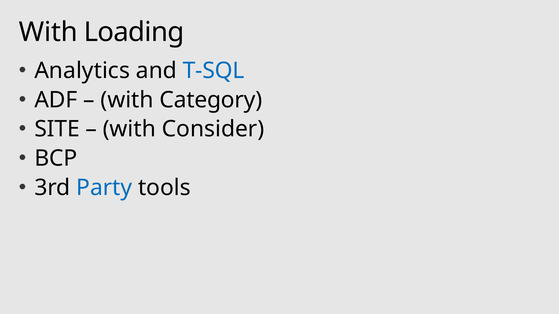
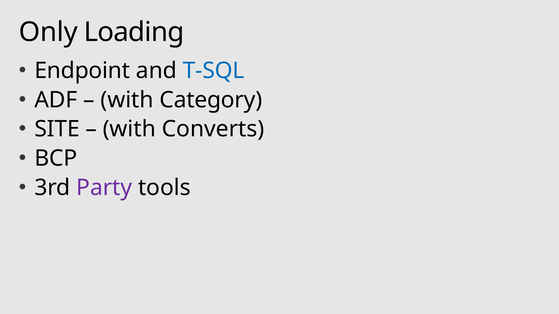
With: With -> Only (48, 32)
Analytics: Analytics -> Endpoint (82, 71)
Consider: Consider -> Converts (213, 129)
Party colour: blue -> purple (104, 188)
